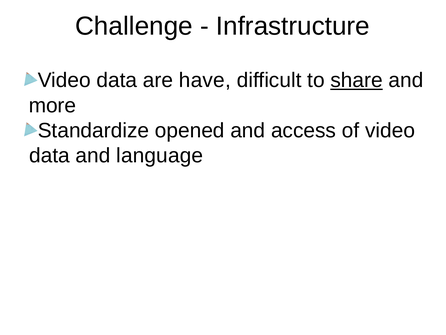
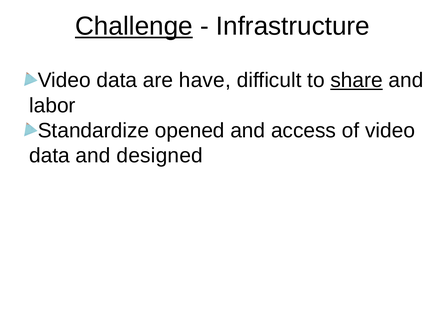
Challenge underline: none -> present (134, 26)
more: more -> labor (52, 105)
language: language -> designed (160, 155)
